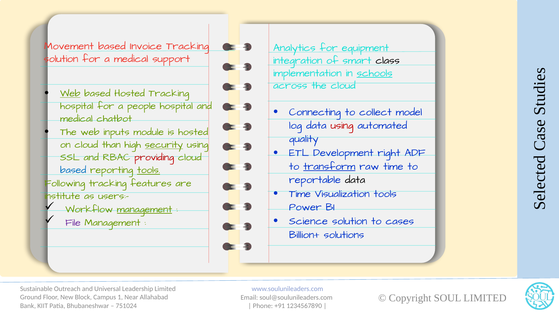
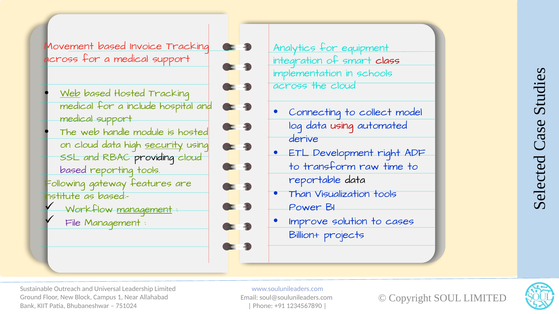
solution: solution -> across (61, 59)
class colour: black -> red (388, 60)
schools underline: present -> none (375, 73)
hospital: hospital -> medical (77, 106)
people: people -> include (142, 106)
chatbot: chatbot -> support (114, 119)
inputs: inputs -> handle (117, 132)
quality: quality -> derive (304, 139)
cloud than: than -> data (111, 145)
providing colour: red -> black (154, 157)
transform underline: present -> none (329, 167)
based colour: blue -> purple (73, 170)
tools underline: present -> none (149, 170)
Following tracking: tracking -> gateway (108, 183)
Time: Time -> Than (300, 194)
users:-: users:- -> based:- (114, 196)
Science: Science -> Improve (308, 221)
solutions: solutions -> projects (344, 235)
